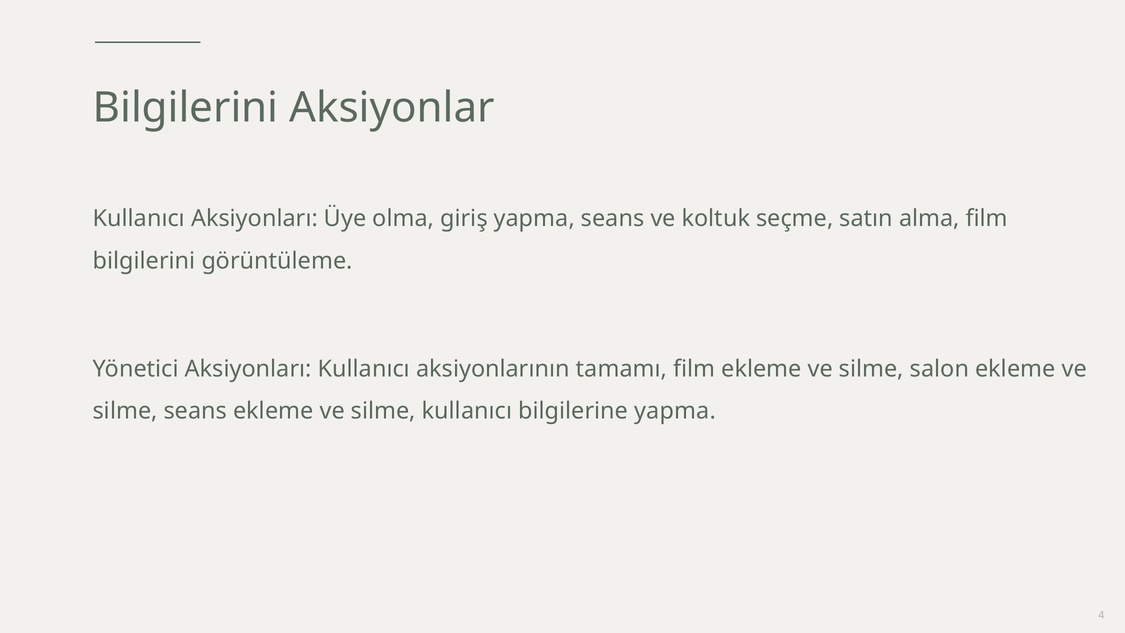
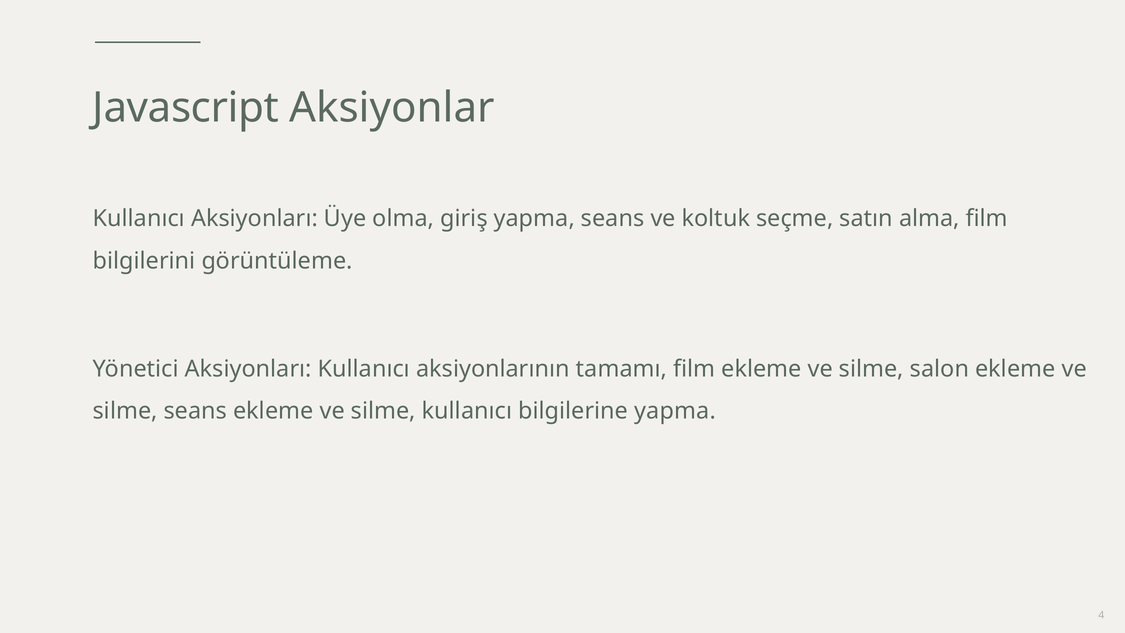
Bilgilerini: Bilgilerini -> Javascript (186, 108)
